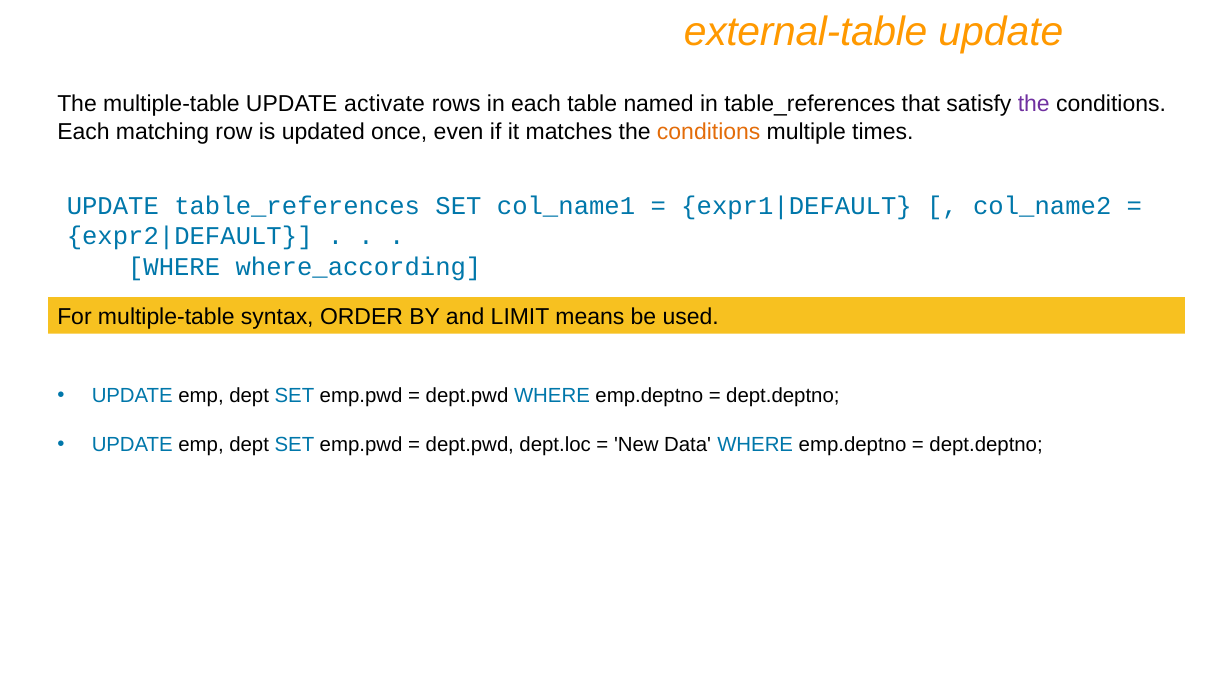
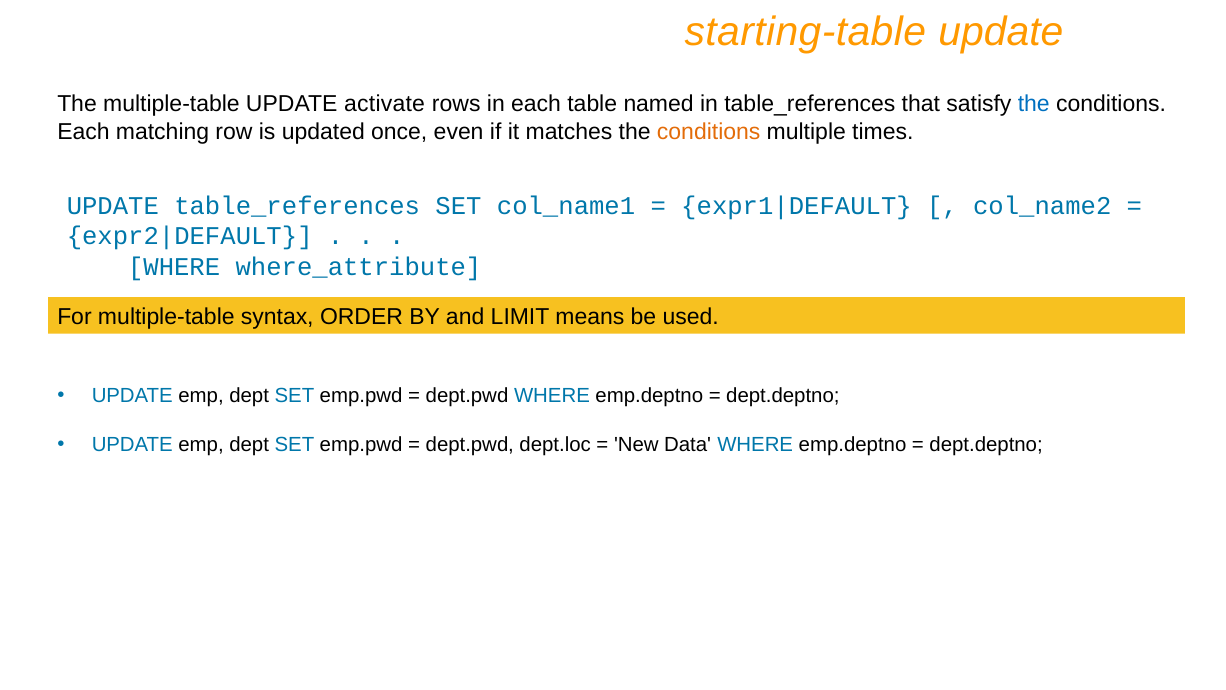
external-table: external-table -> starting-table (805, 32)
the colour: purple -> blue (1034, 104)
where_according: where_according -> where_attribute (358, 267)
